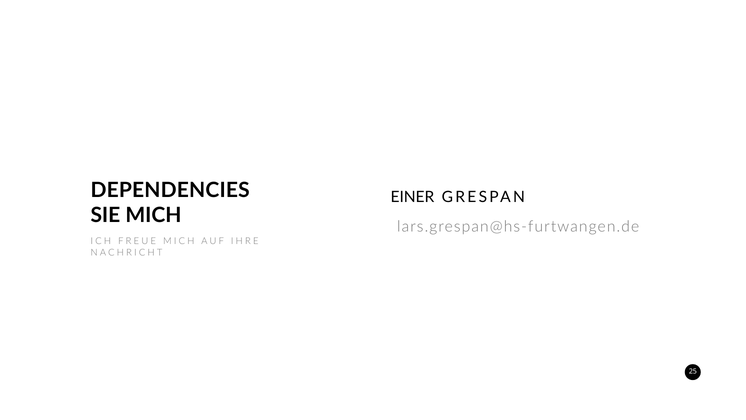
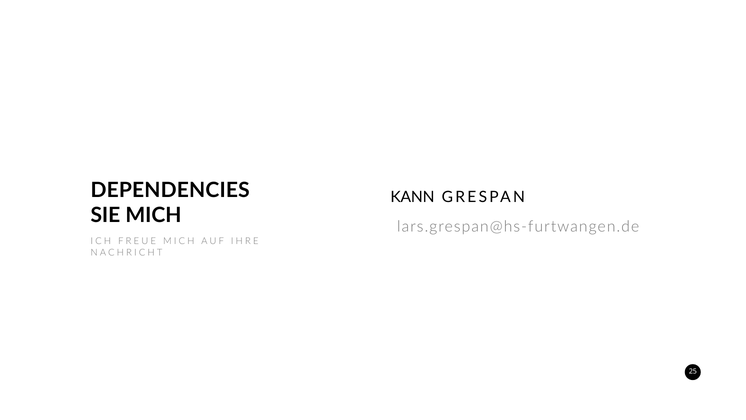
EINER: EINER -> KANN (412, 197)
